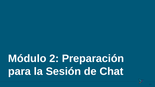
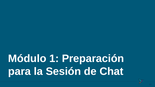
2: 2 -> 1 (54, 59)
